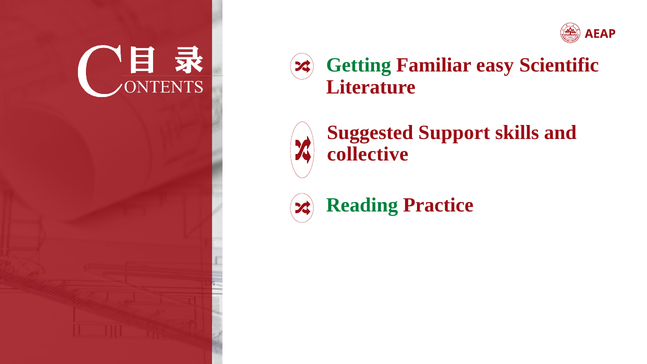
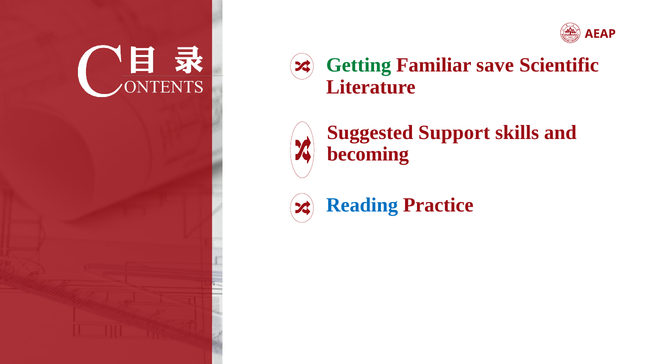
easy: easy -> save (495, 65)
collective: collective -> becoming (368, 154)
Reading colour: green -> blue (362, 205)
